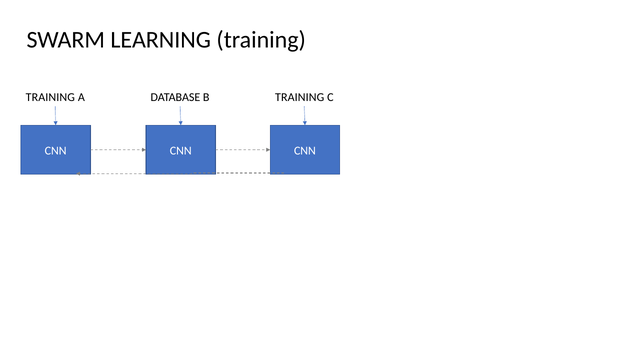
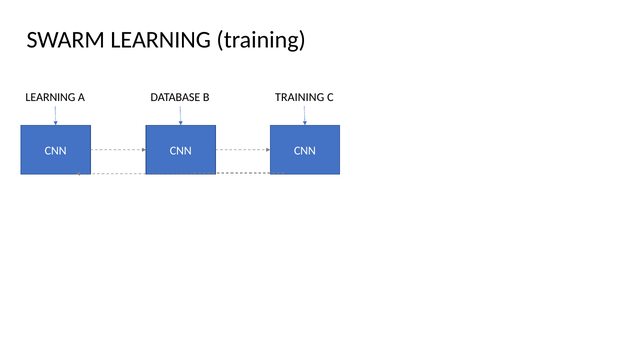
TRAINING: TRAINING -> LEARNING (50, 97)
